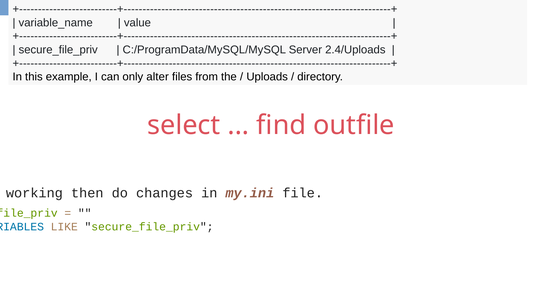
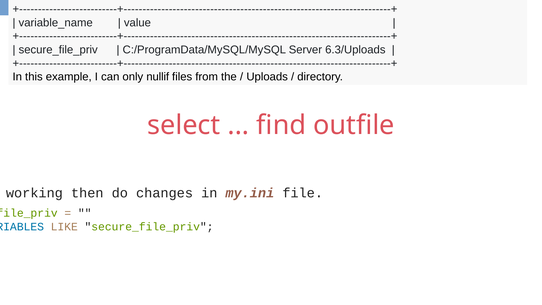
2.4/Uploads: 2.4/Uploads -> 6.3/Uploads (355, 50)
alter: alter -> nullif (158, 77)
